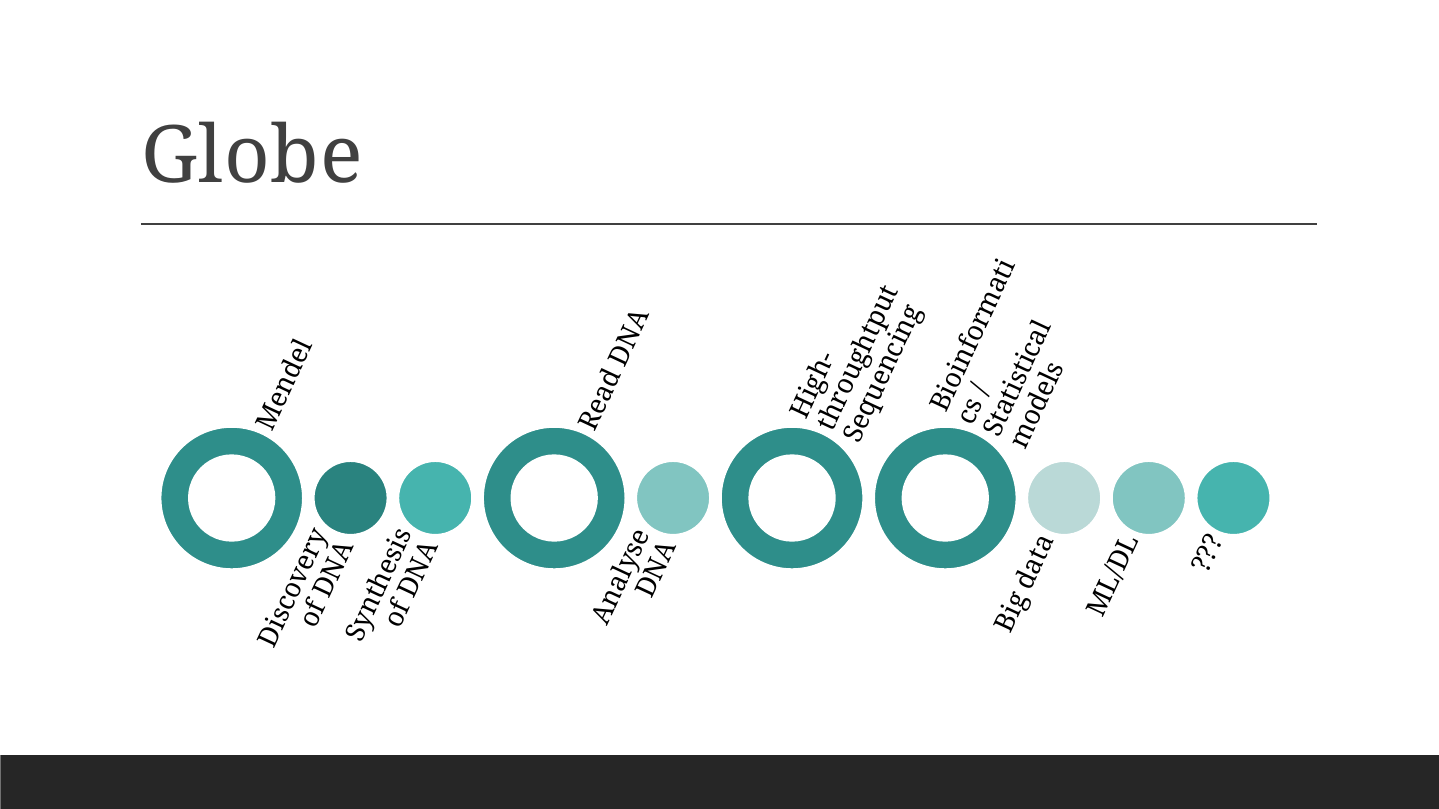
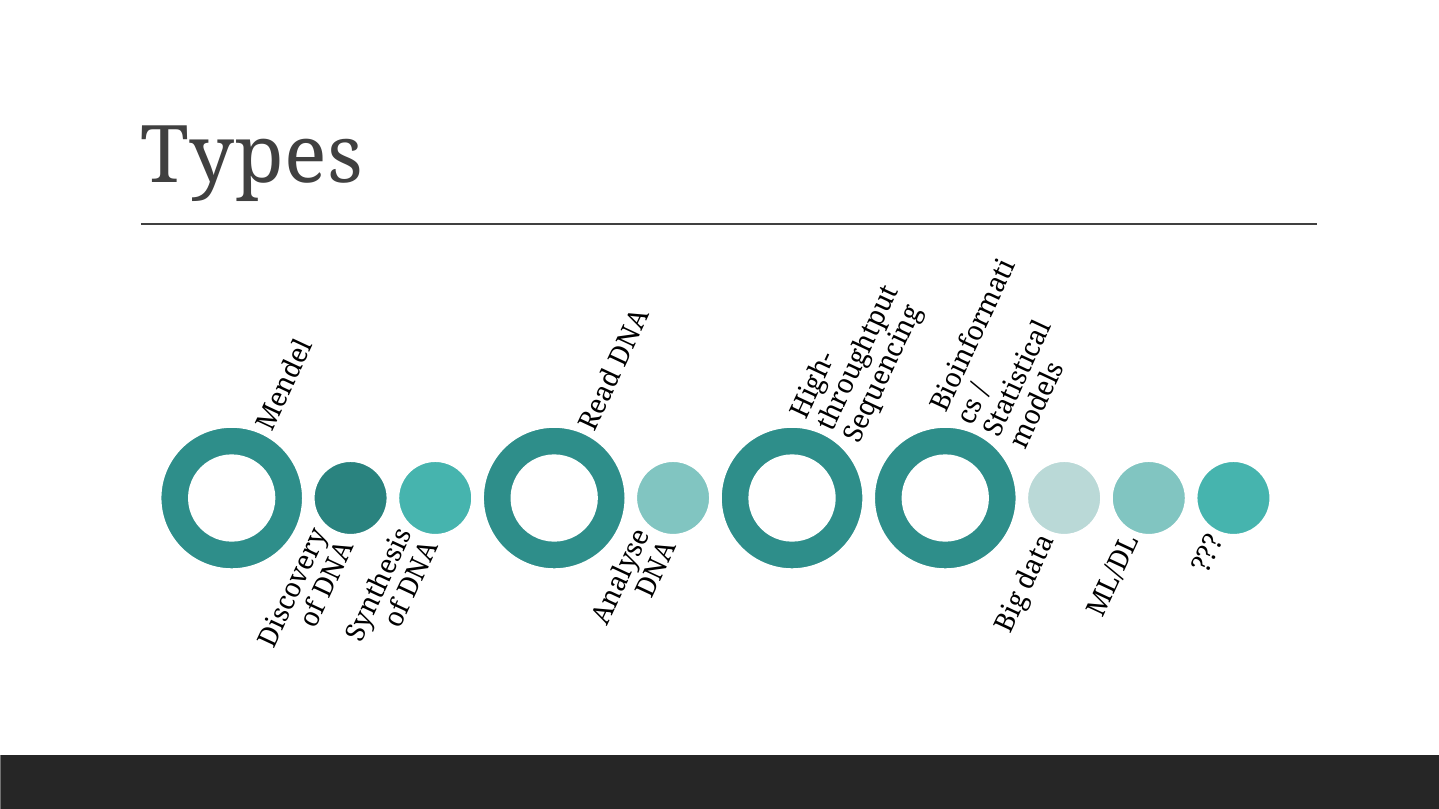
Globe: Globe -> Types (252, 156)
